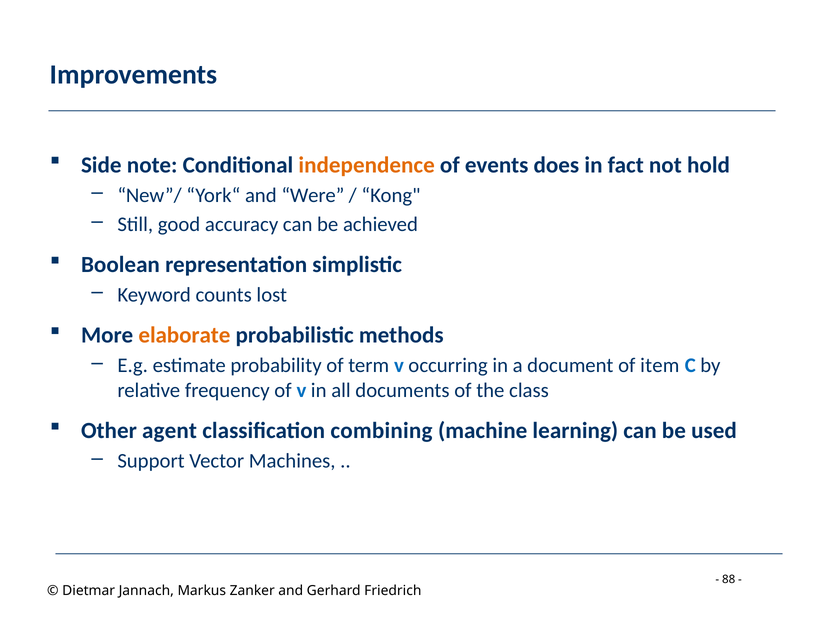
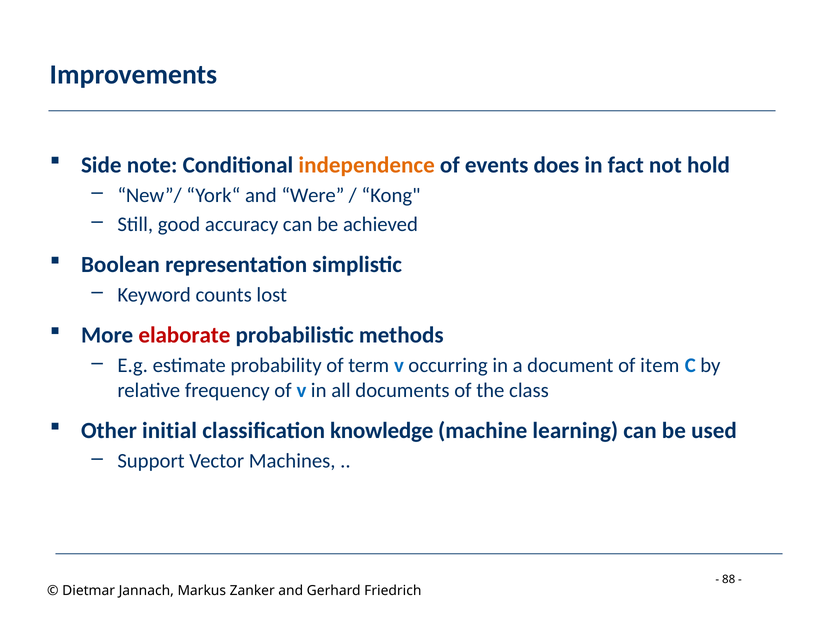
elaborate colour: orange -> red (184, 335)
agent: agent -> initial (170, 431)
combining: combining -> knowledge (382, 431)
